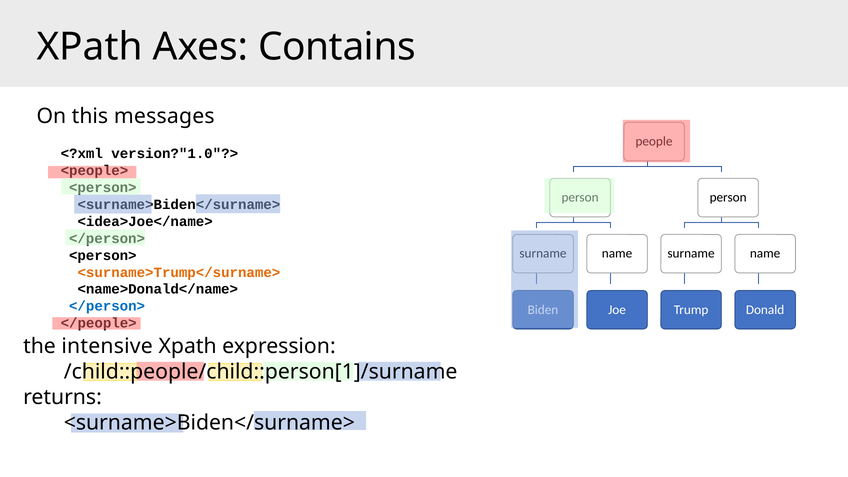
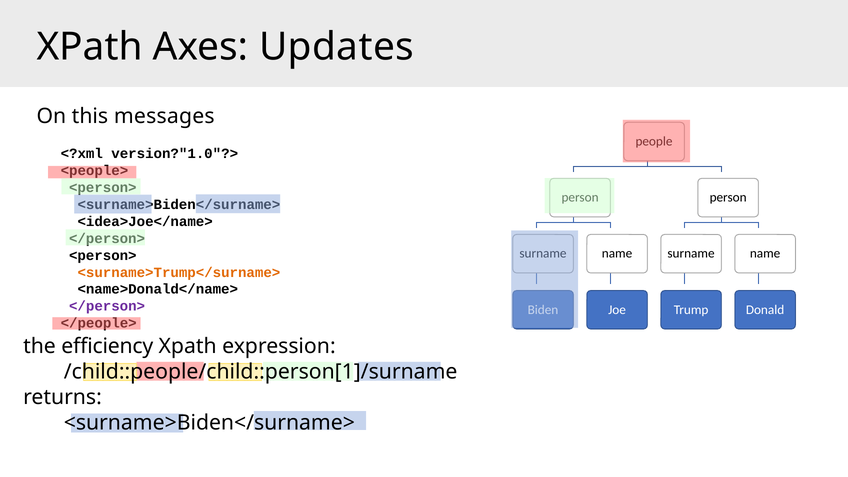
Contains: Contains -> Updates (337, 47)
</person> colour: blue -> purple (107, 306)
intensive: intensive -> efficiency (107, 346)
